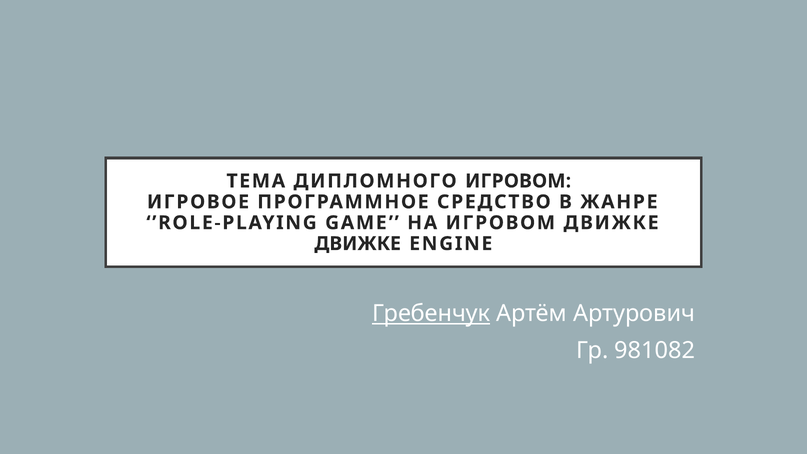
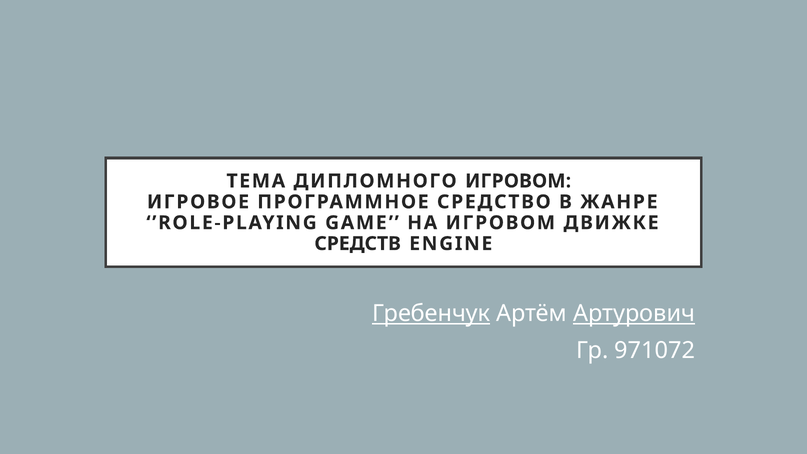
ДВИЖКЕ: ДВИЖКЕ -> СРЕДСТВ (358, 244)
Артурович underline: none -> present (634, 314)
981082: 981082 -> 971072 (655, 350)
